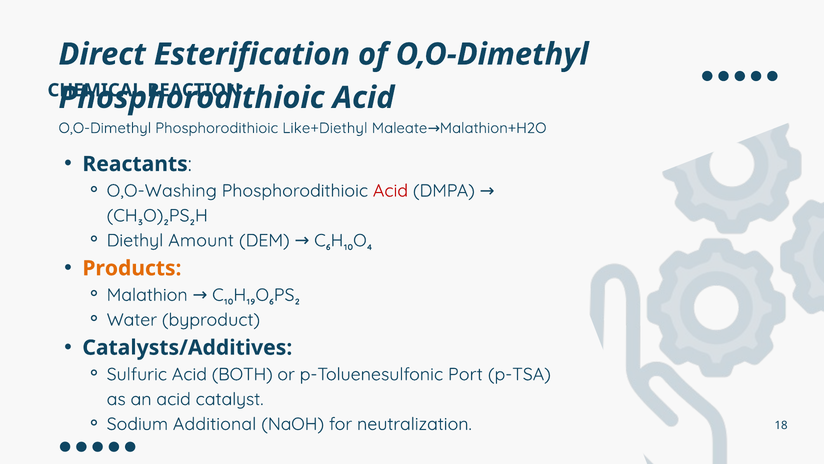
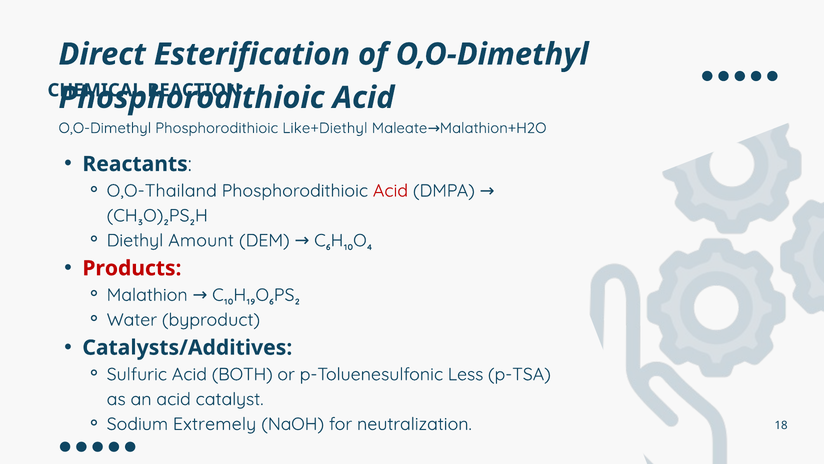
O,O-Washing: O,O-Washing -> O,O-Thailand (162, 191)
Products colour: orange -> red (132, 268)
Port: Port -> Less (466, 374)
Additional: Additional -> Extremely (215, 424)
